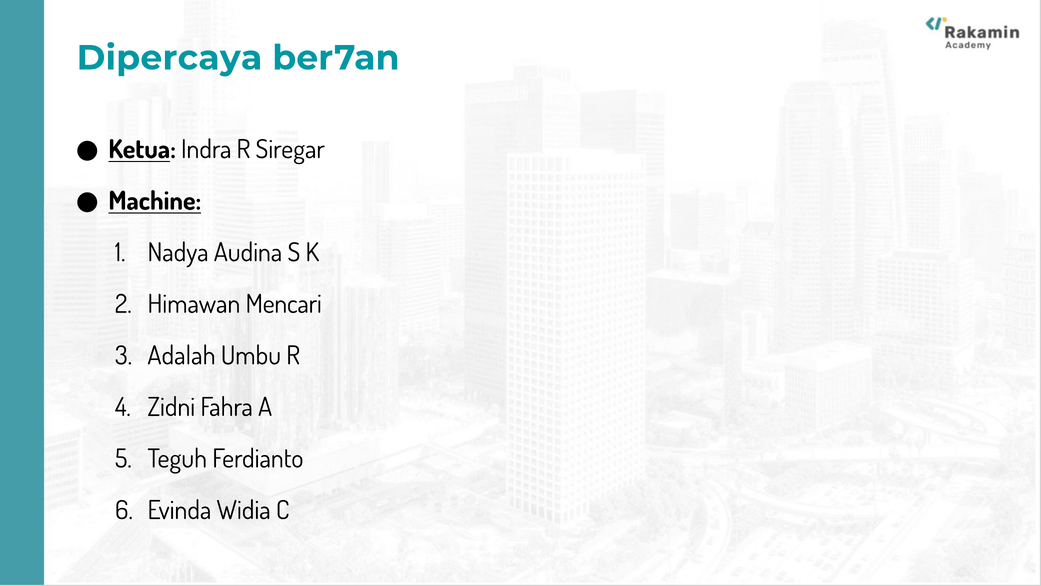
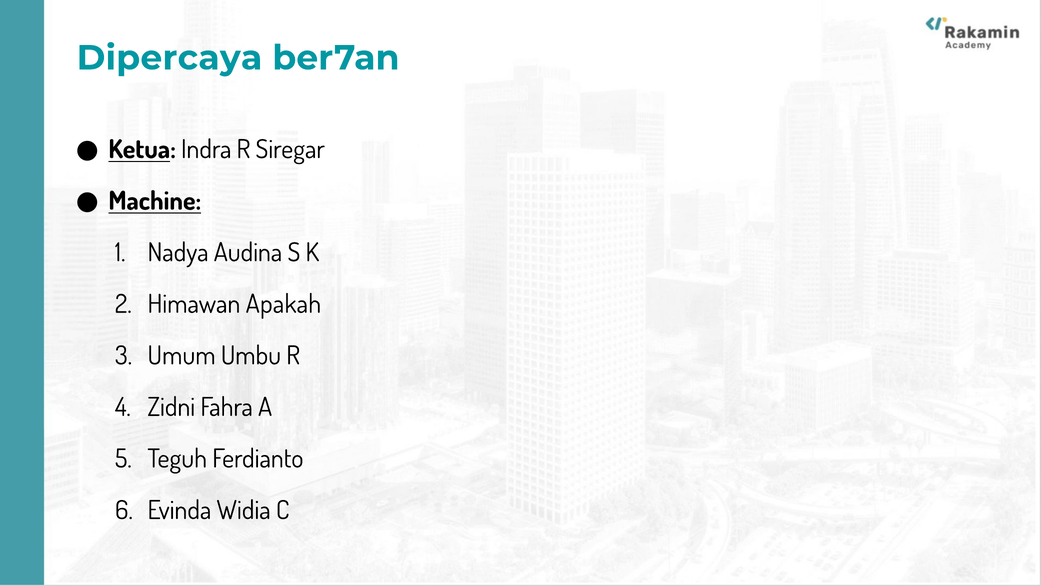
Mencari: Mencari -> Apakah (283, 304)
Adalah: Adalah -> Umum (182, 355)
